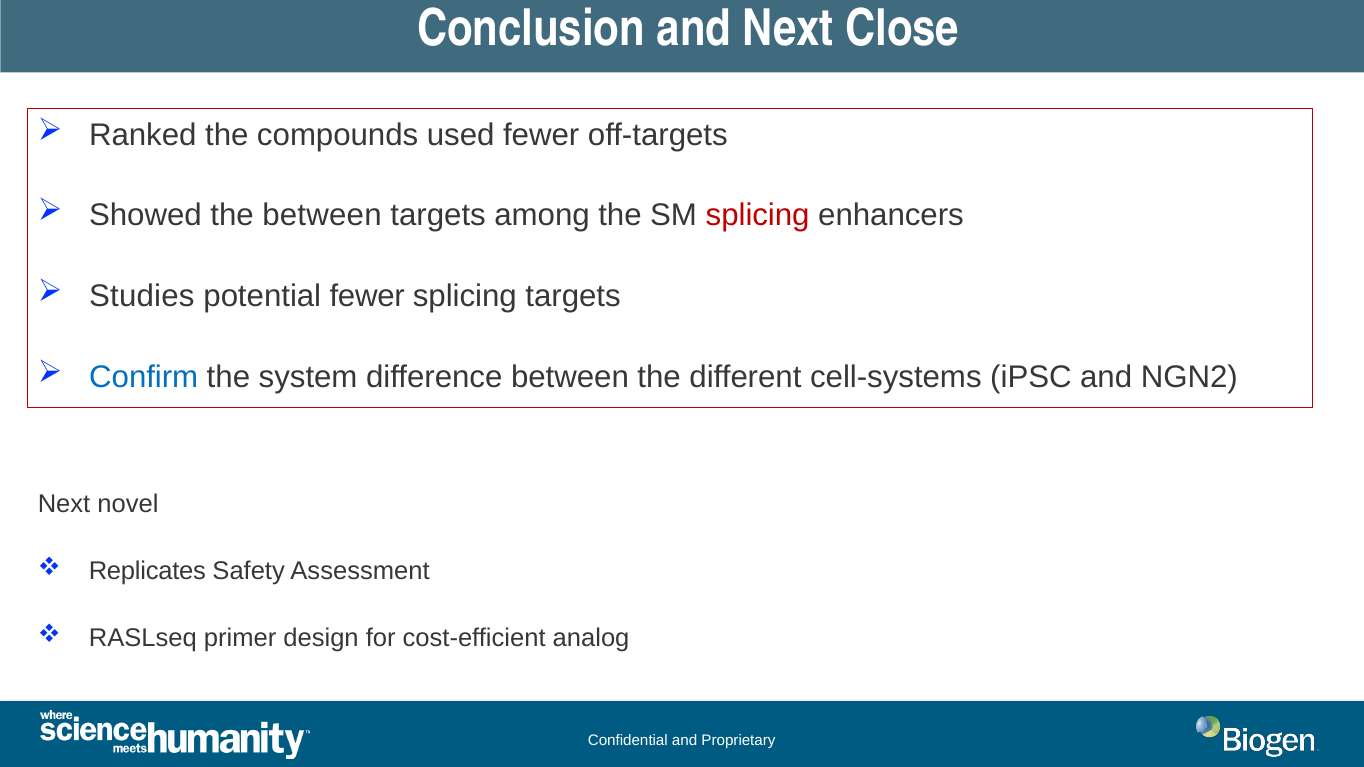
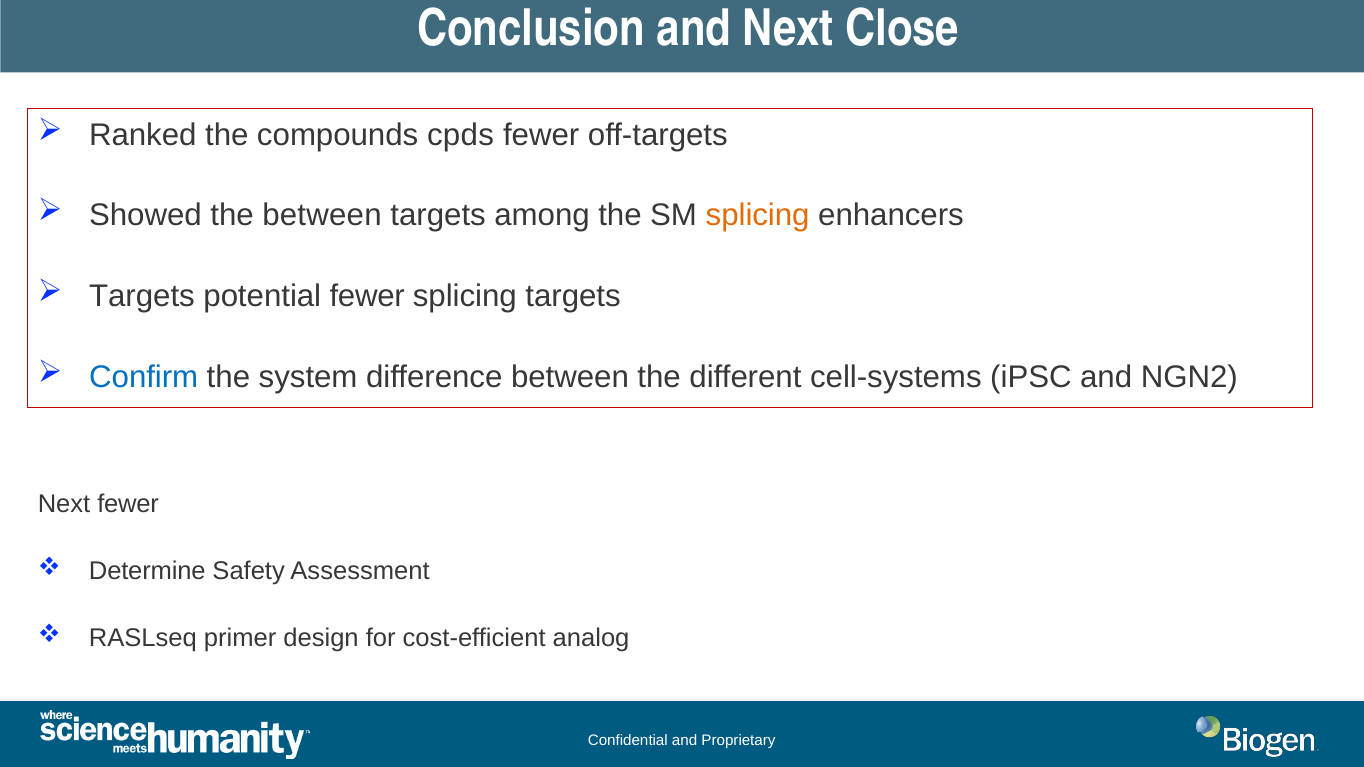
used: used -> cpds (460, 135)
splicing colour: red -> orange (758, 216)
Studies: Studies -> Targets (142, 296)
Next novel: novel -> fewer (128, 505)
Replicates: Replicates -> Determine (147, 572)
